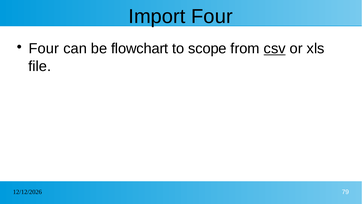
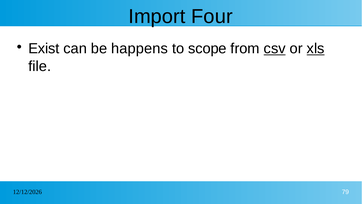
Four: Four -> Exist (44, 49)
flowchart: flowchart -> happens (140, 49)
xls underline: none -> present (316, 49)
